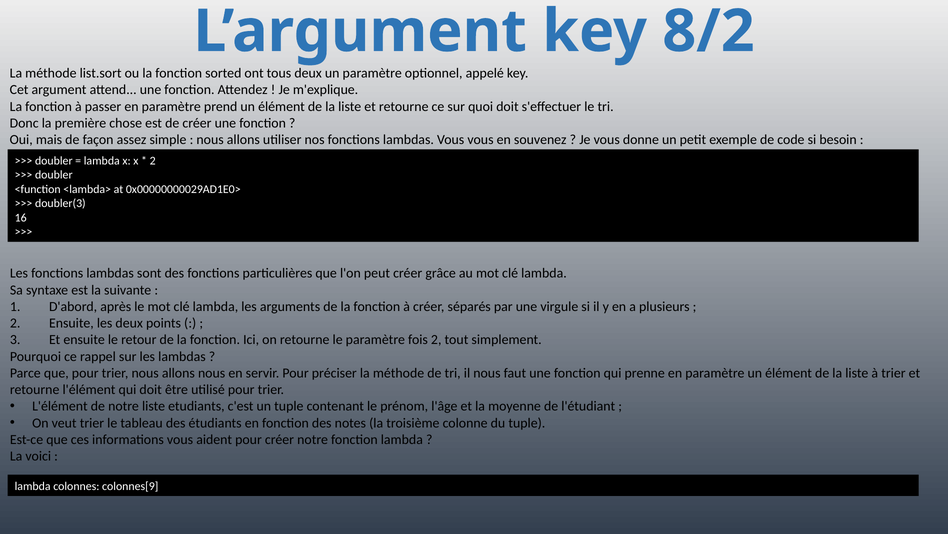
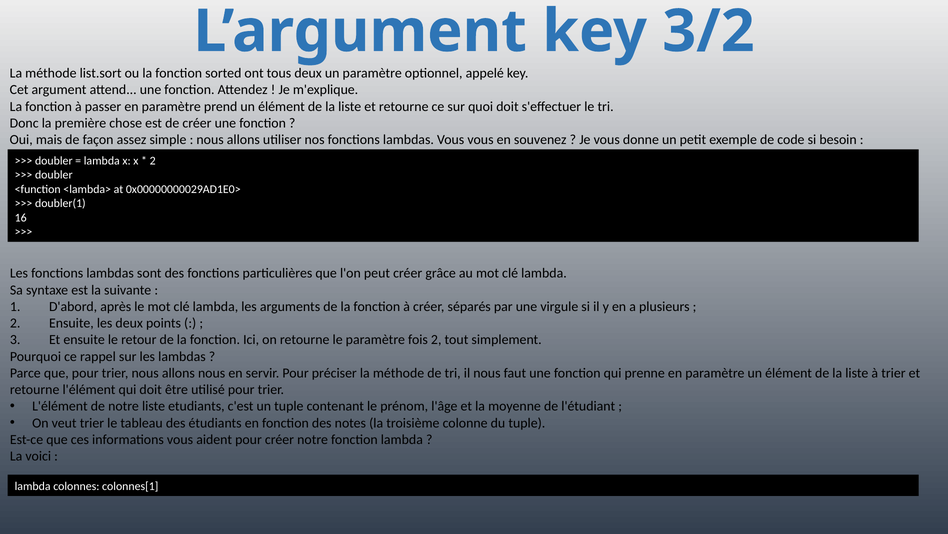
8/2: 8/2 -> 3/2 (709, 31)
doubler(3: doubler(3 -> doubler(1 (60, 203)
colonnes[9: colonnes[9 -> colonnes[1 (130, 486)
